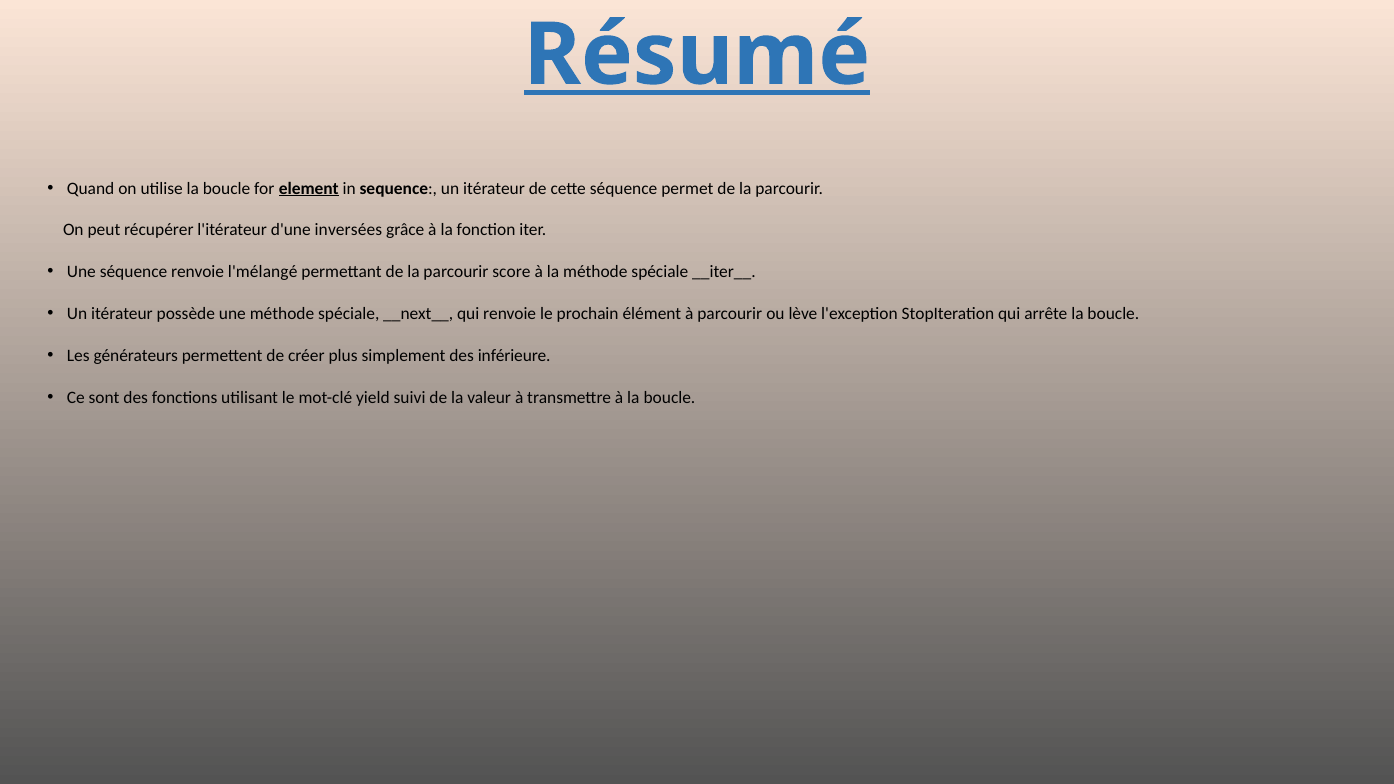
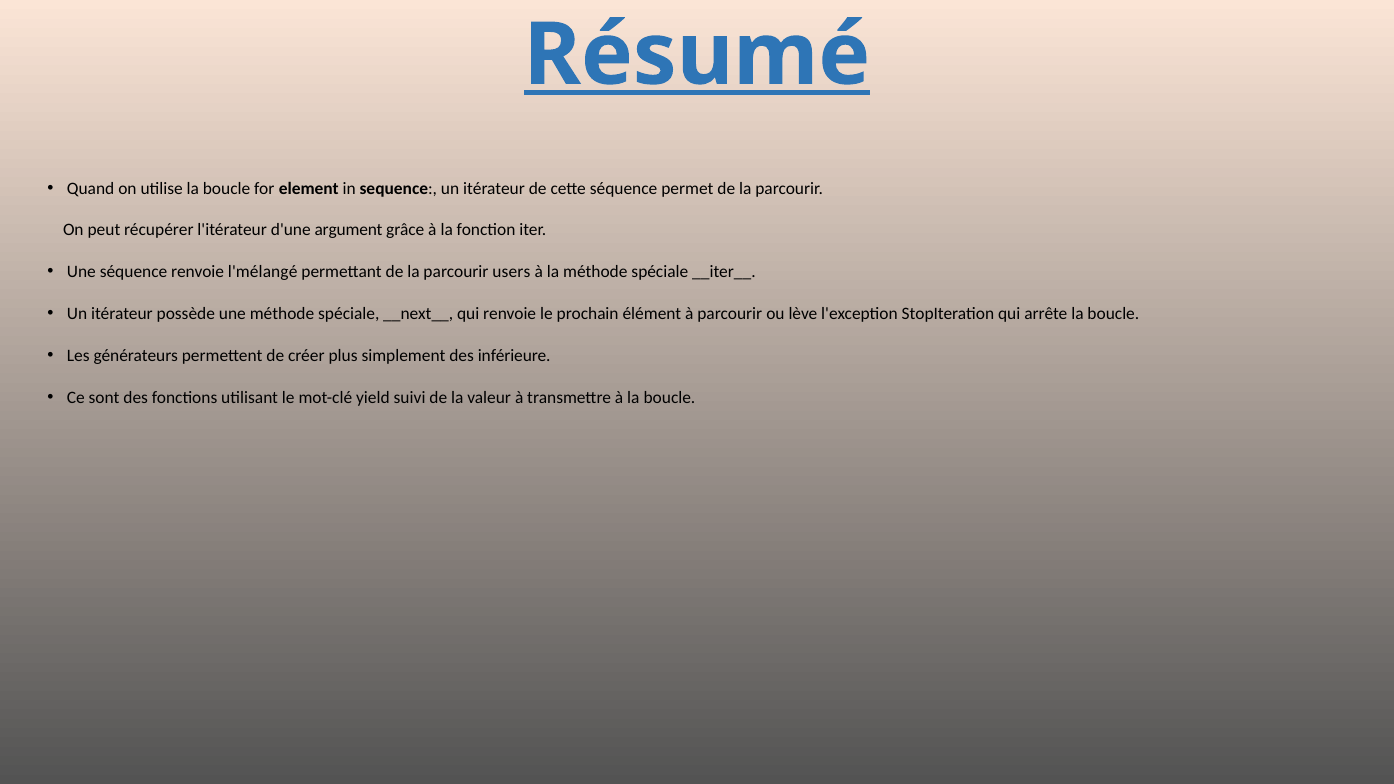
element underline: present -> none (309, 188)
inversées: inversées -> argument (349, 230)
score: score -> users (511, 272)
